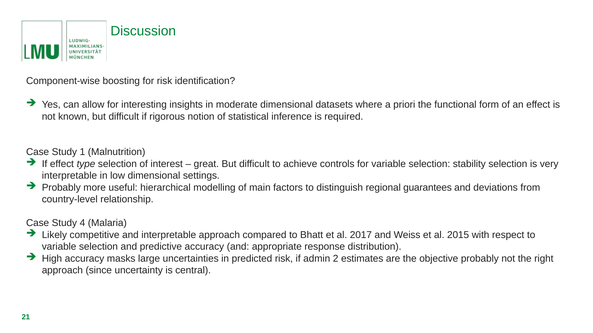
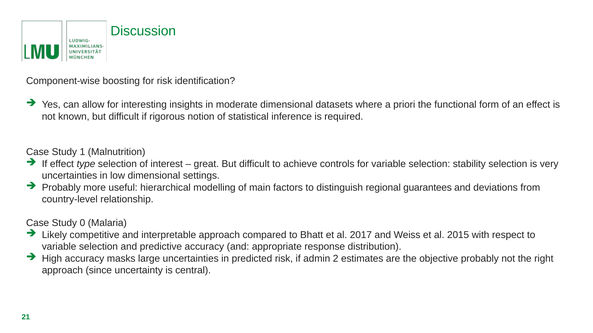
interpretable: interpretable -> uncertainties (69, 176)
4: 4 -> 0 (82, 223)
